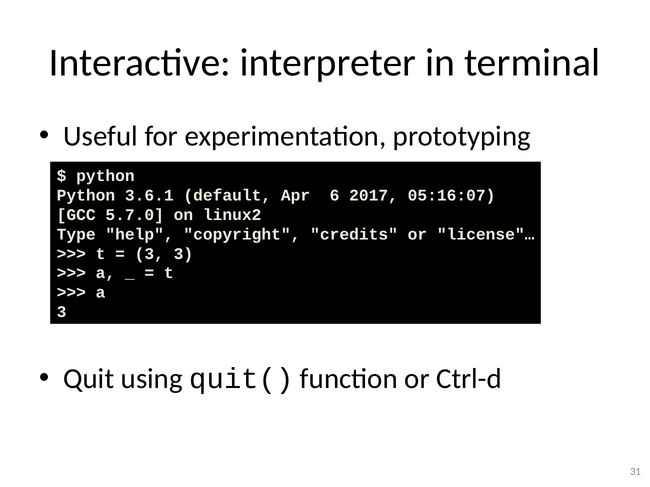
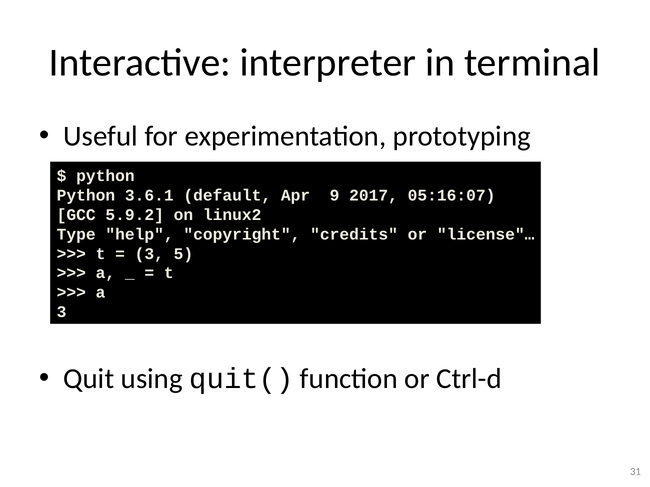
6: 6 -> 9 (335, 195)
5.7.0: 5.7.0 -> 5.9.2 (135, 215)
3 3: 3 -> 5 (183, 254)
